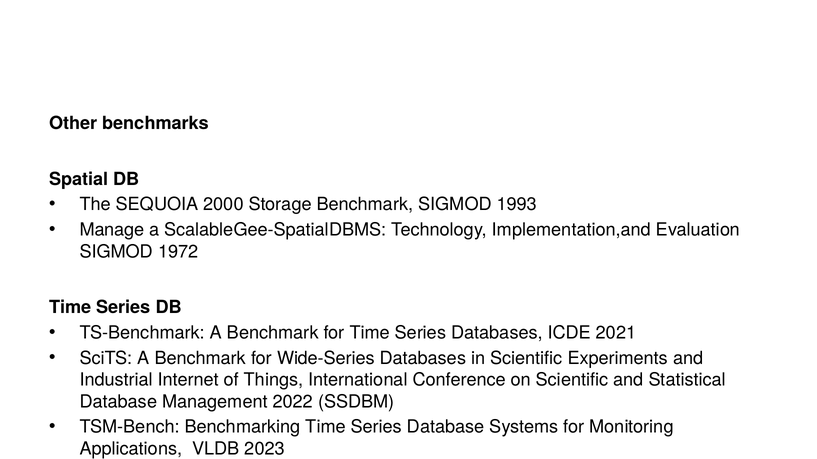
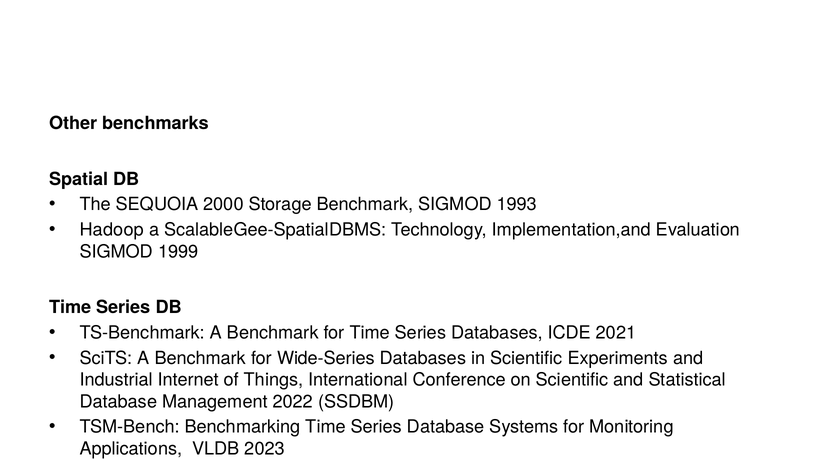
Manage: Manage -> Hadoop (112, 230)
1972: 1972 -> 1999 (178, 252)
